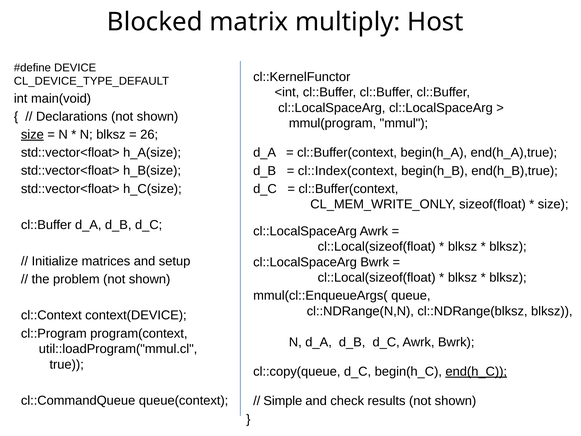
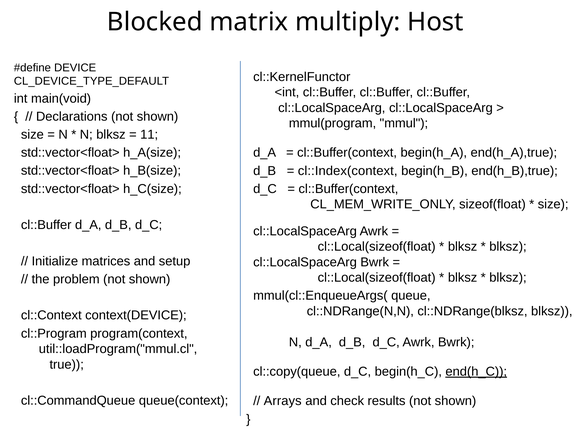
size underline: present -> none (32, 134)
26: 26 -> 11 (149, 134)
Simple: Simple -> Arrays (283, 401)
